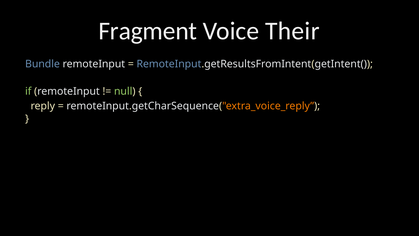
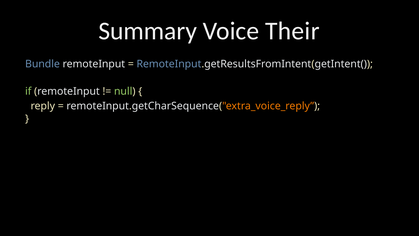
Fragment: Fragment -> Summary (148, 31)
